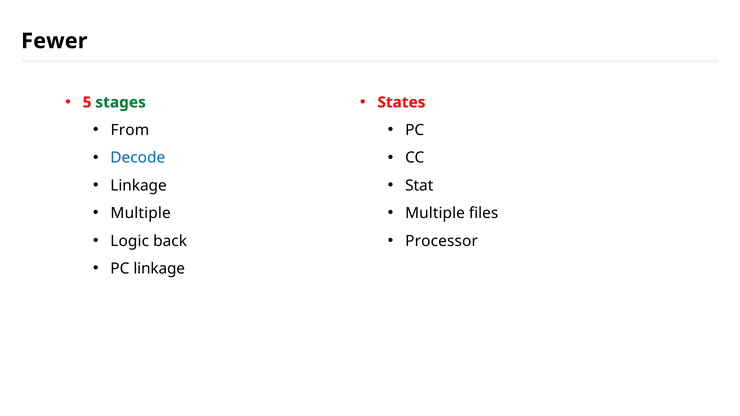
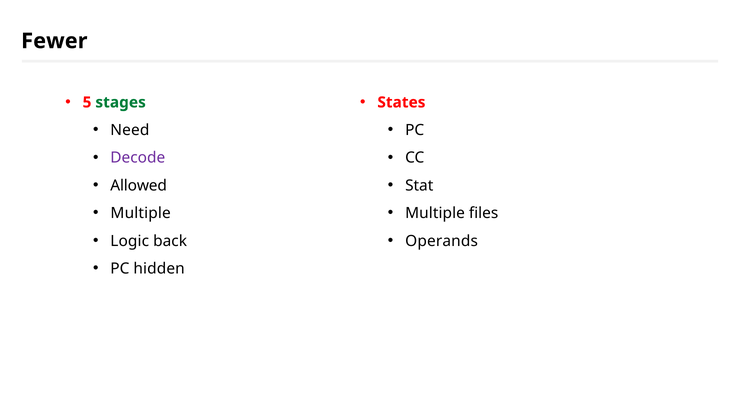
From: From -> Need (130, 130)
Decode colour: blue -> purple (138, 158)
Linkage: Linkage -> Allowed (139, 186)
Processor: Processor -> Operands (442, 241)
PC linkage: linkage -> hidden (159, 269)
